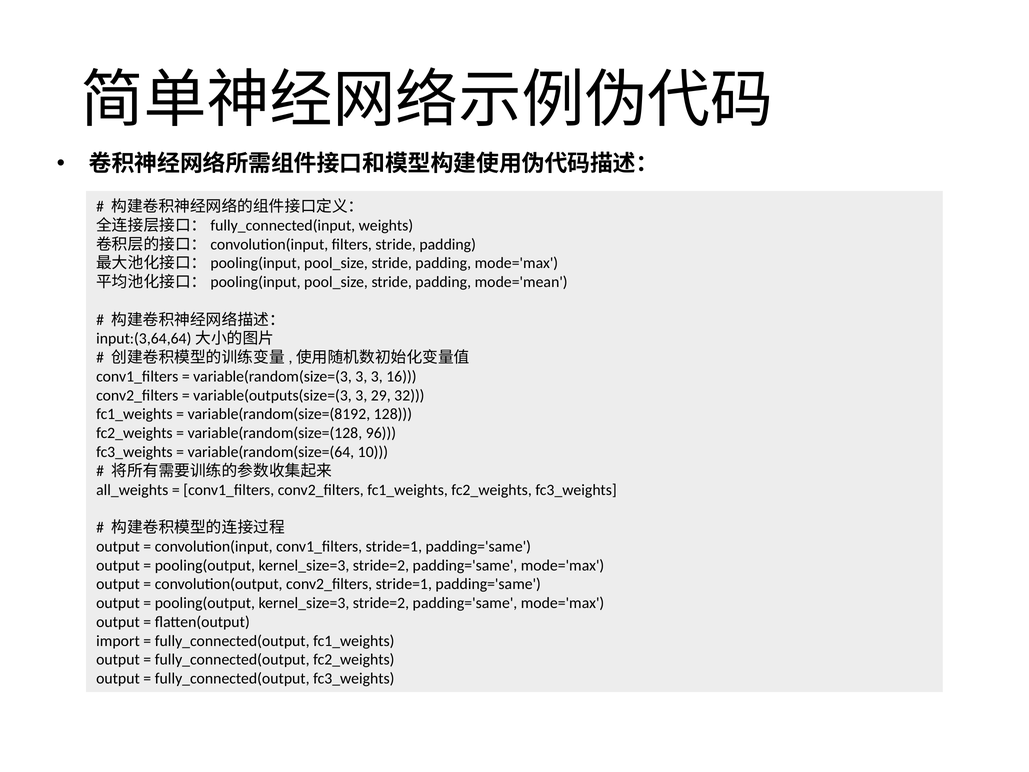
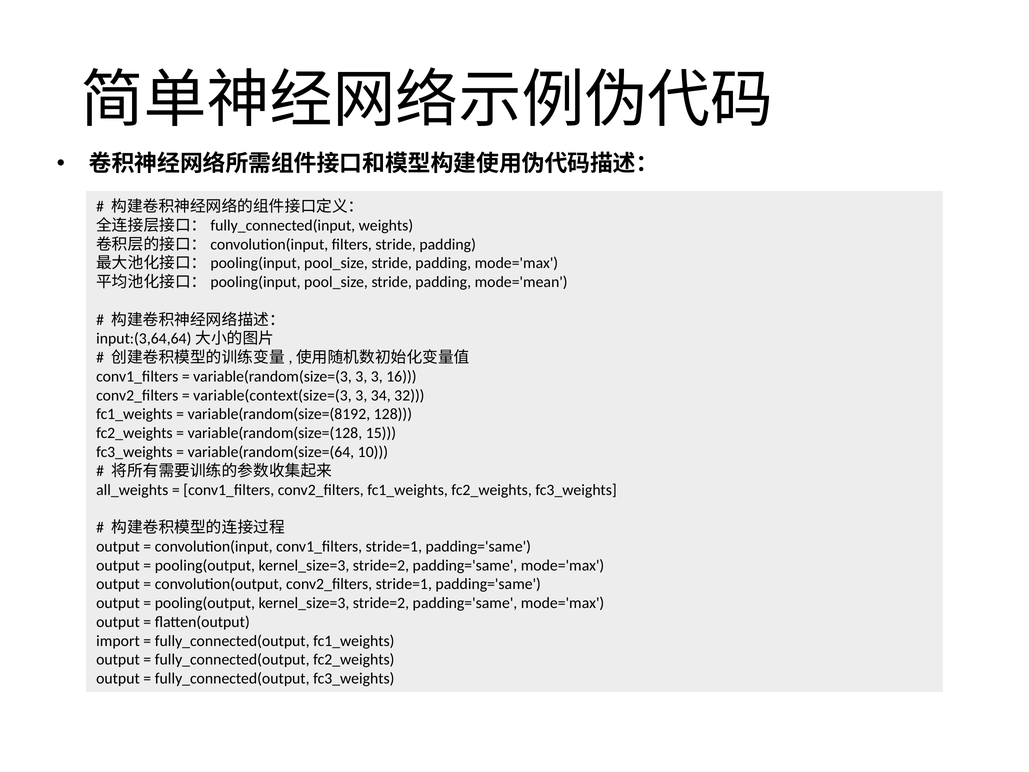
variable(outputs(size=(3: variable(outputs(size=(3 -> variable(context(size=(3 (272, 395)
29: 29 -> 34 (381, 395)
96: 96 -> 15 (381, 433)
